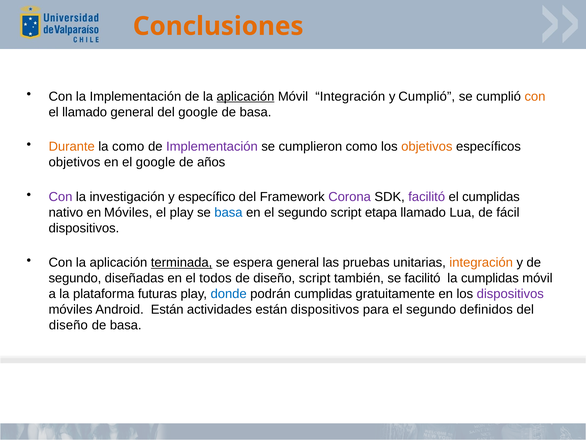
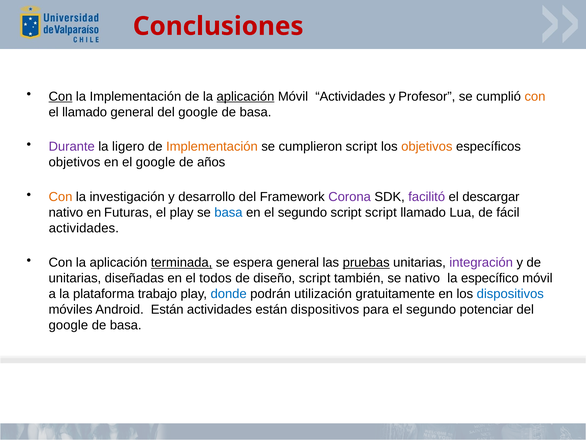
Conclusiones colour: orange -> red (218, 26)
Con underline: none -> present (61, 96)
Móvil Integración: Integración -> Actividades (350, 96)
y Cumplió: Cumplió -> Profesor (427, 96)
Durante colour: orange -> purple (72, 146)
la como: como -> ligero (128, 146)
Implementación colour: purple -> orange (212, 146)
cumplieron como: como -> script (361, 146)
Con colour: purple -> orange (61, 197)
específico: específico -> desarrollo (207, 197)
el cumplidas: cumplidas -> descargar (491, 197)
en Móviles: Móviles -> Futuras (128, 212)
script etapa: etapa -> script (381, 212)
dispositivos: dispositivos -> actividades (84, 228)
pruebas underline: none -> present (366, 262)
integración colour: orange -> purple (481, 262)
segundo: segundo -> unitarias (75, 278)
se facilitó: facilitó -> nativo (422, 278)
la cumplidas: cumplidas -> específico (490, 278)
futuras: futuras -> trabajo (158, 294)
podrán cumplidas: cumplidas -> utilización (323, 294)
dispositivos colour: purple -> blue (510, 294)
definidos: definidos -> potenciar (486, 309)
diseño: diseño -> google (68, 325)
